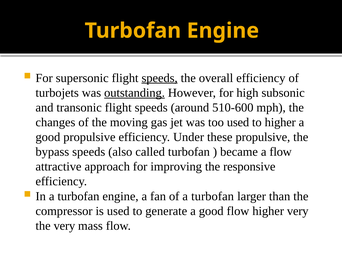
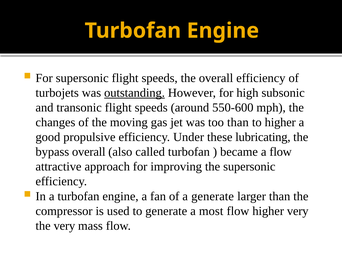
speeds underline: present -> none (160, 78)
510-600: 510-600 -> 550-600 (233, 108)
too used: used -> than (238, 123)
these propulsive: propulsive -> lubricating (263, 137)
bypass speeds: speeds -> overall (89, 152)
the responsive: responsive -> supersonic (249, 167)
of a turbofan: turbofan -> generate (213, 197)
generate a good: good -> most (211, 211)
